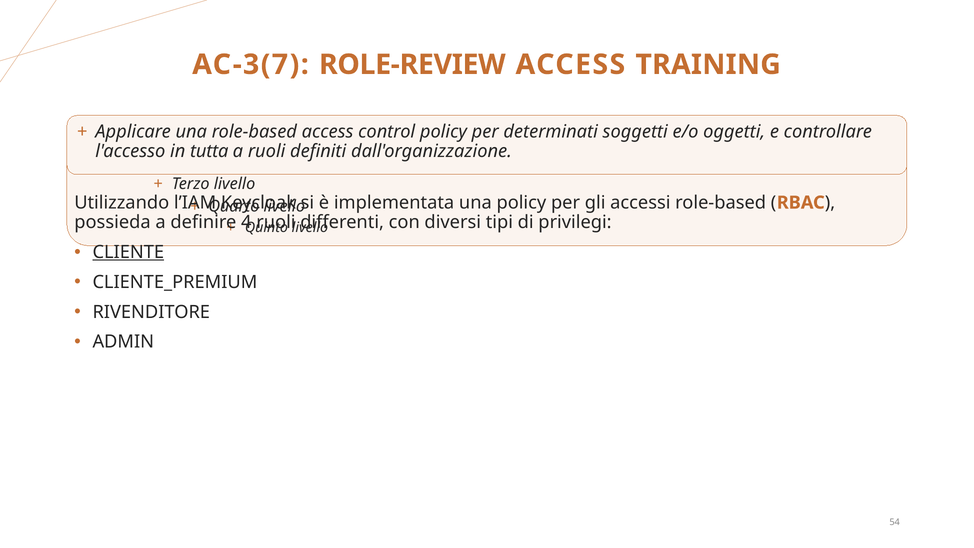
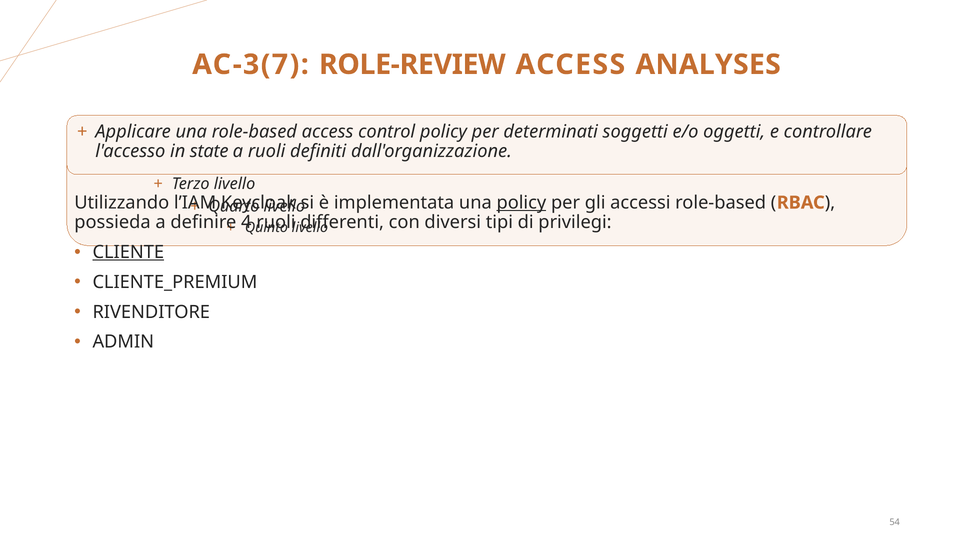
TRAINING: TRAINING -> ANALYSES (708, 65)
tutta: tutta -> state (209, 151)
policy underline: none -> present (521, 203)
